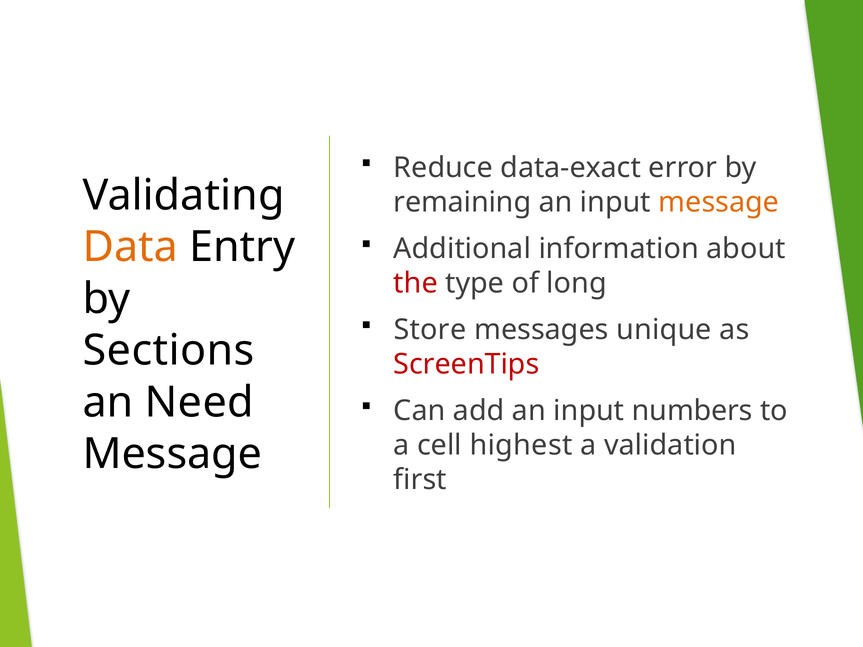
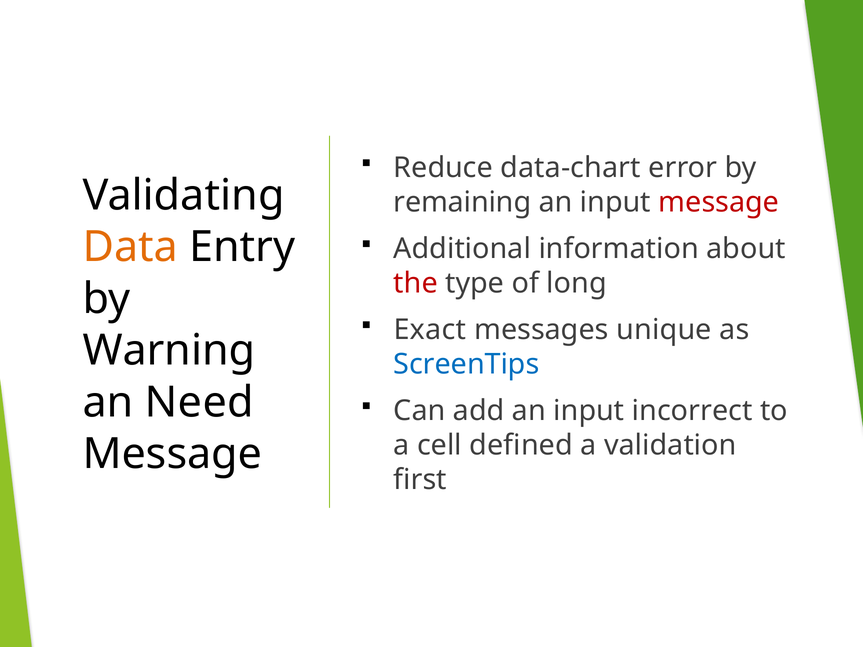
data-exact: data-exact -> data-chart (571, 168)
message colour: orange -> red (719, 202)
Store: Store -> Exact (430, 330)
Sections: Sections -> Warning (169, 351)
ScreenTips colour: red -> blue (466, 364)
numbers: numbers -> incorrect (692, 411)
highest: highest -> defined (521, 445)
